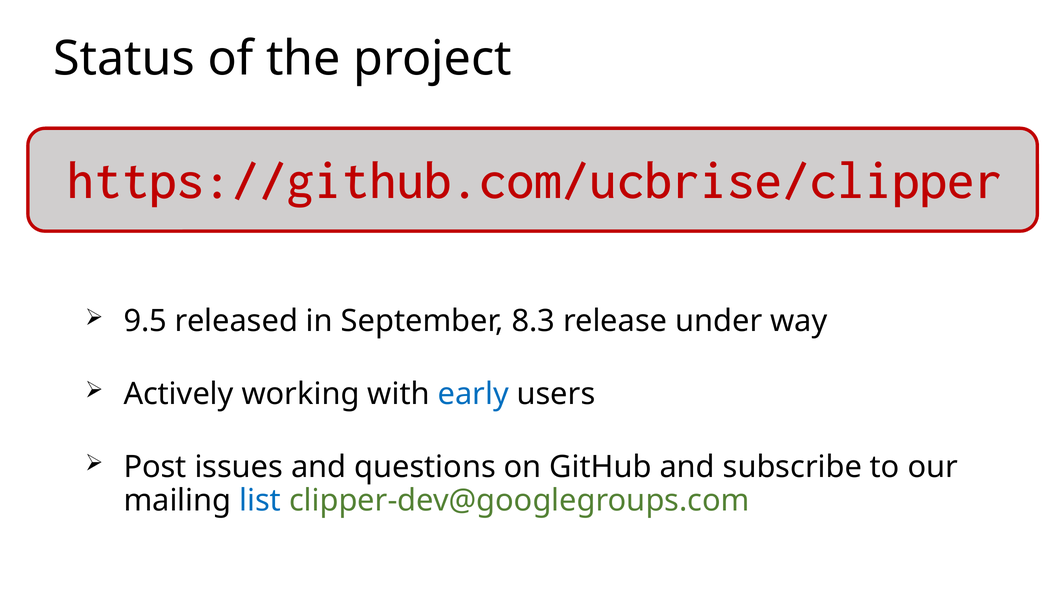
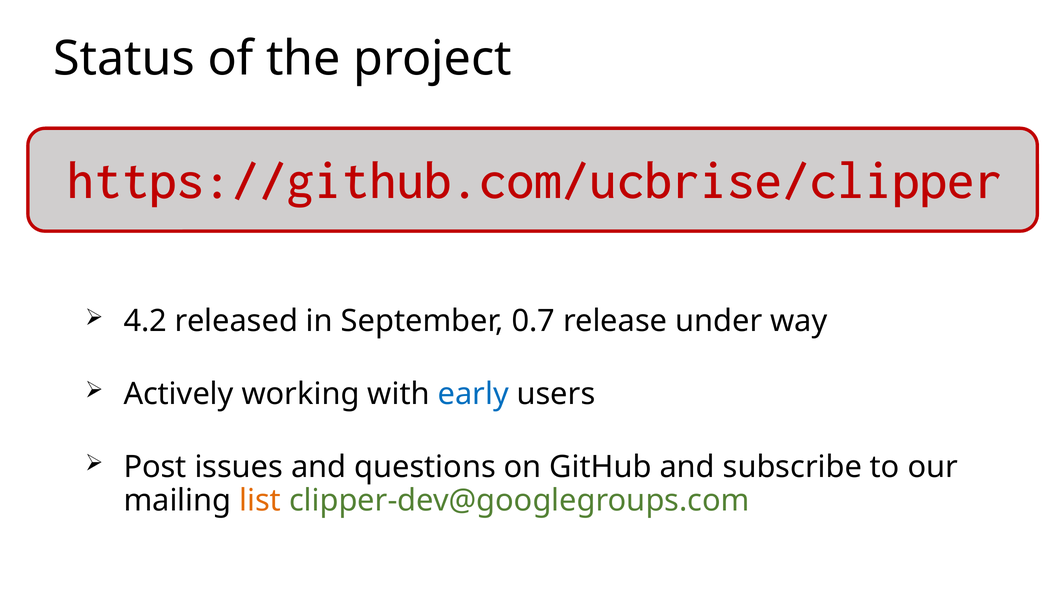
9.5: 9.5 -> 4.2 (145, 321)
8.3: 8.3 -> 0.7 (533, 321)
list colour: blue -> orange (260, 500)
